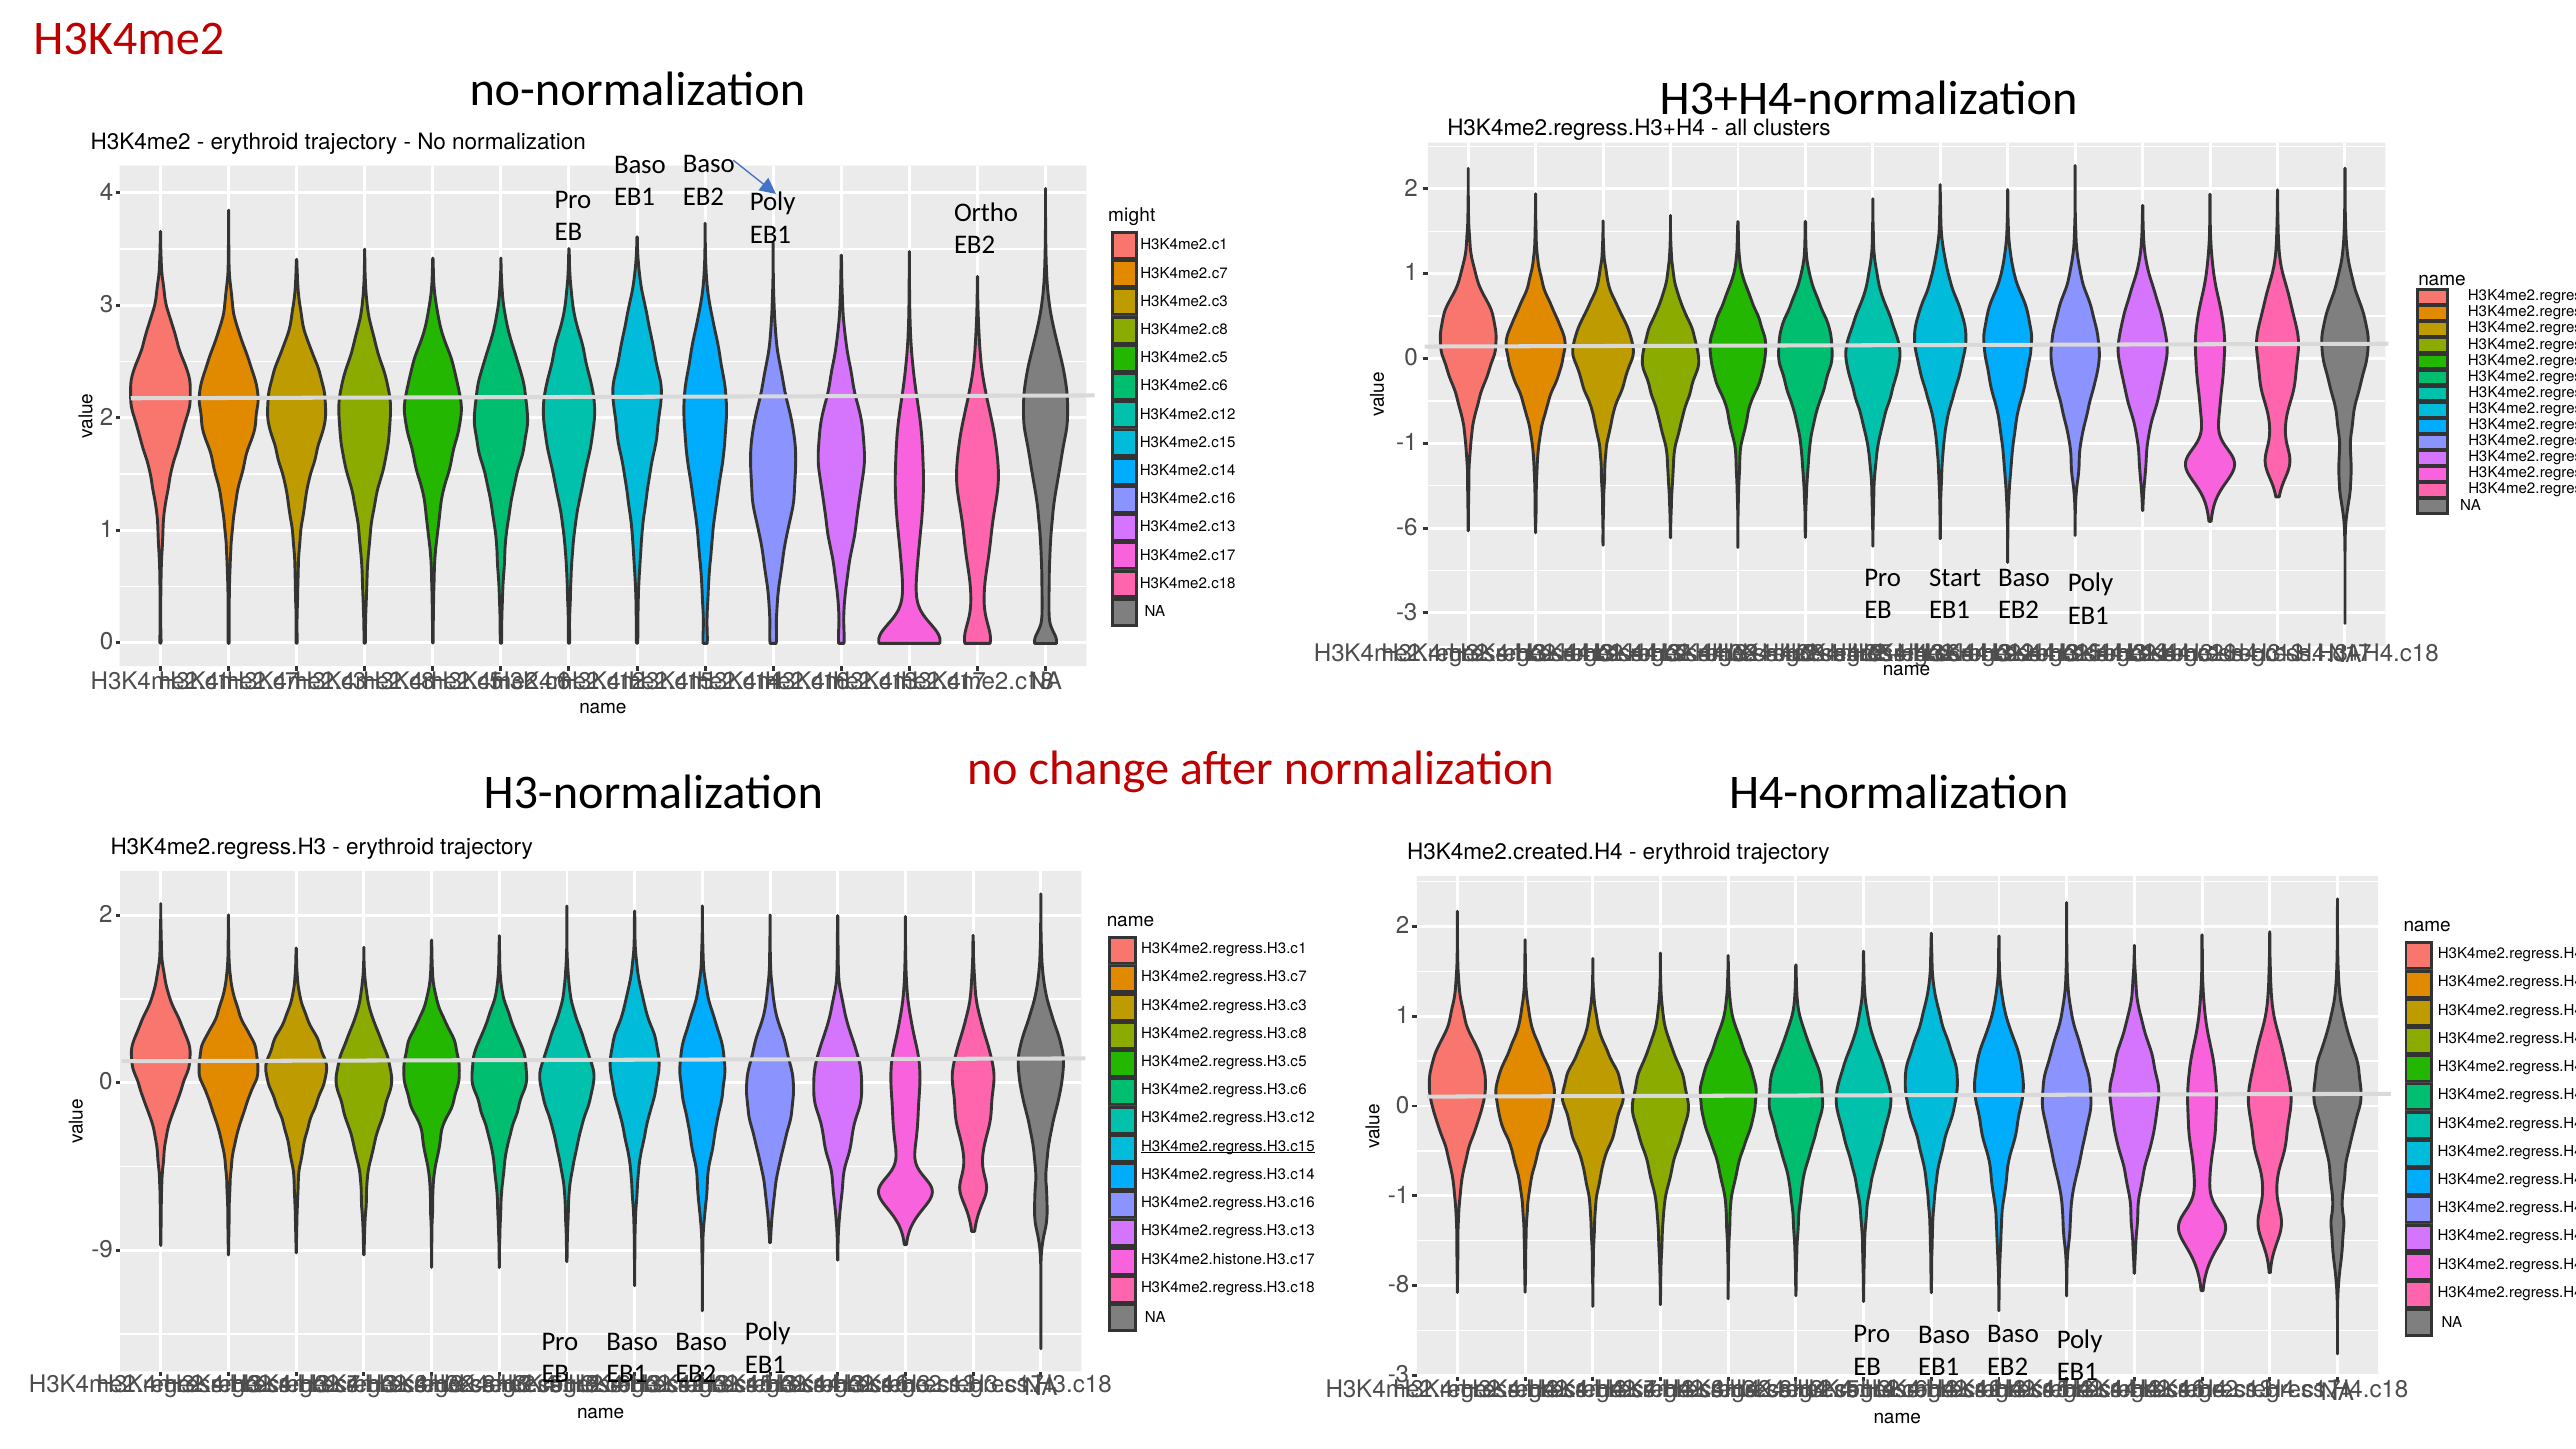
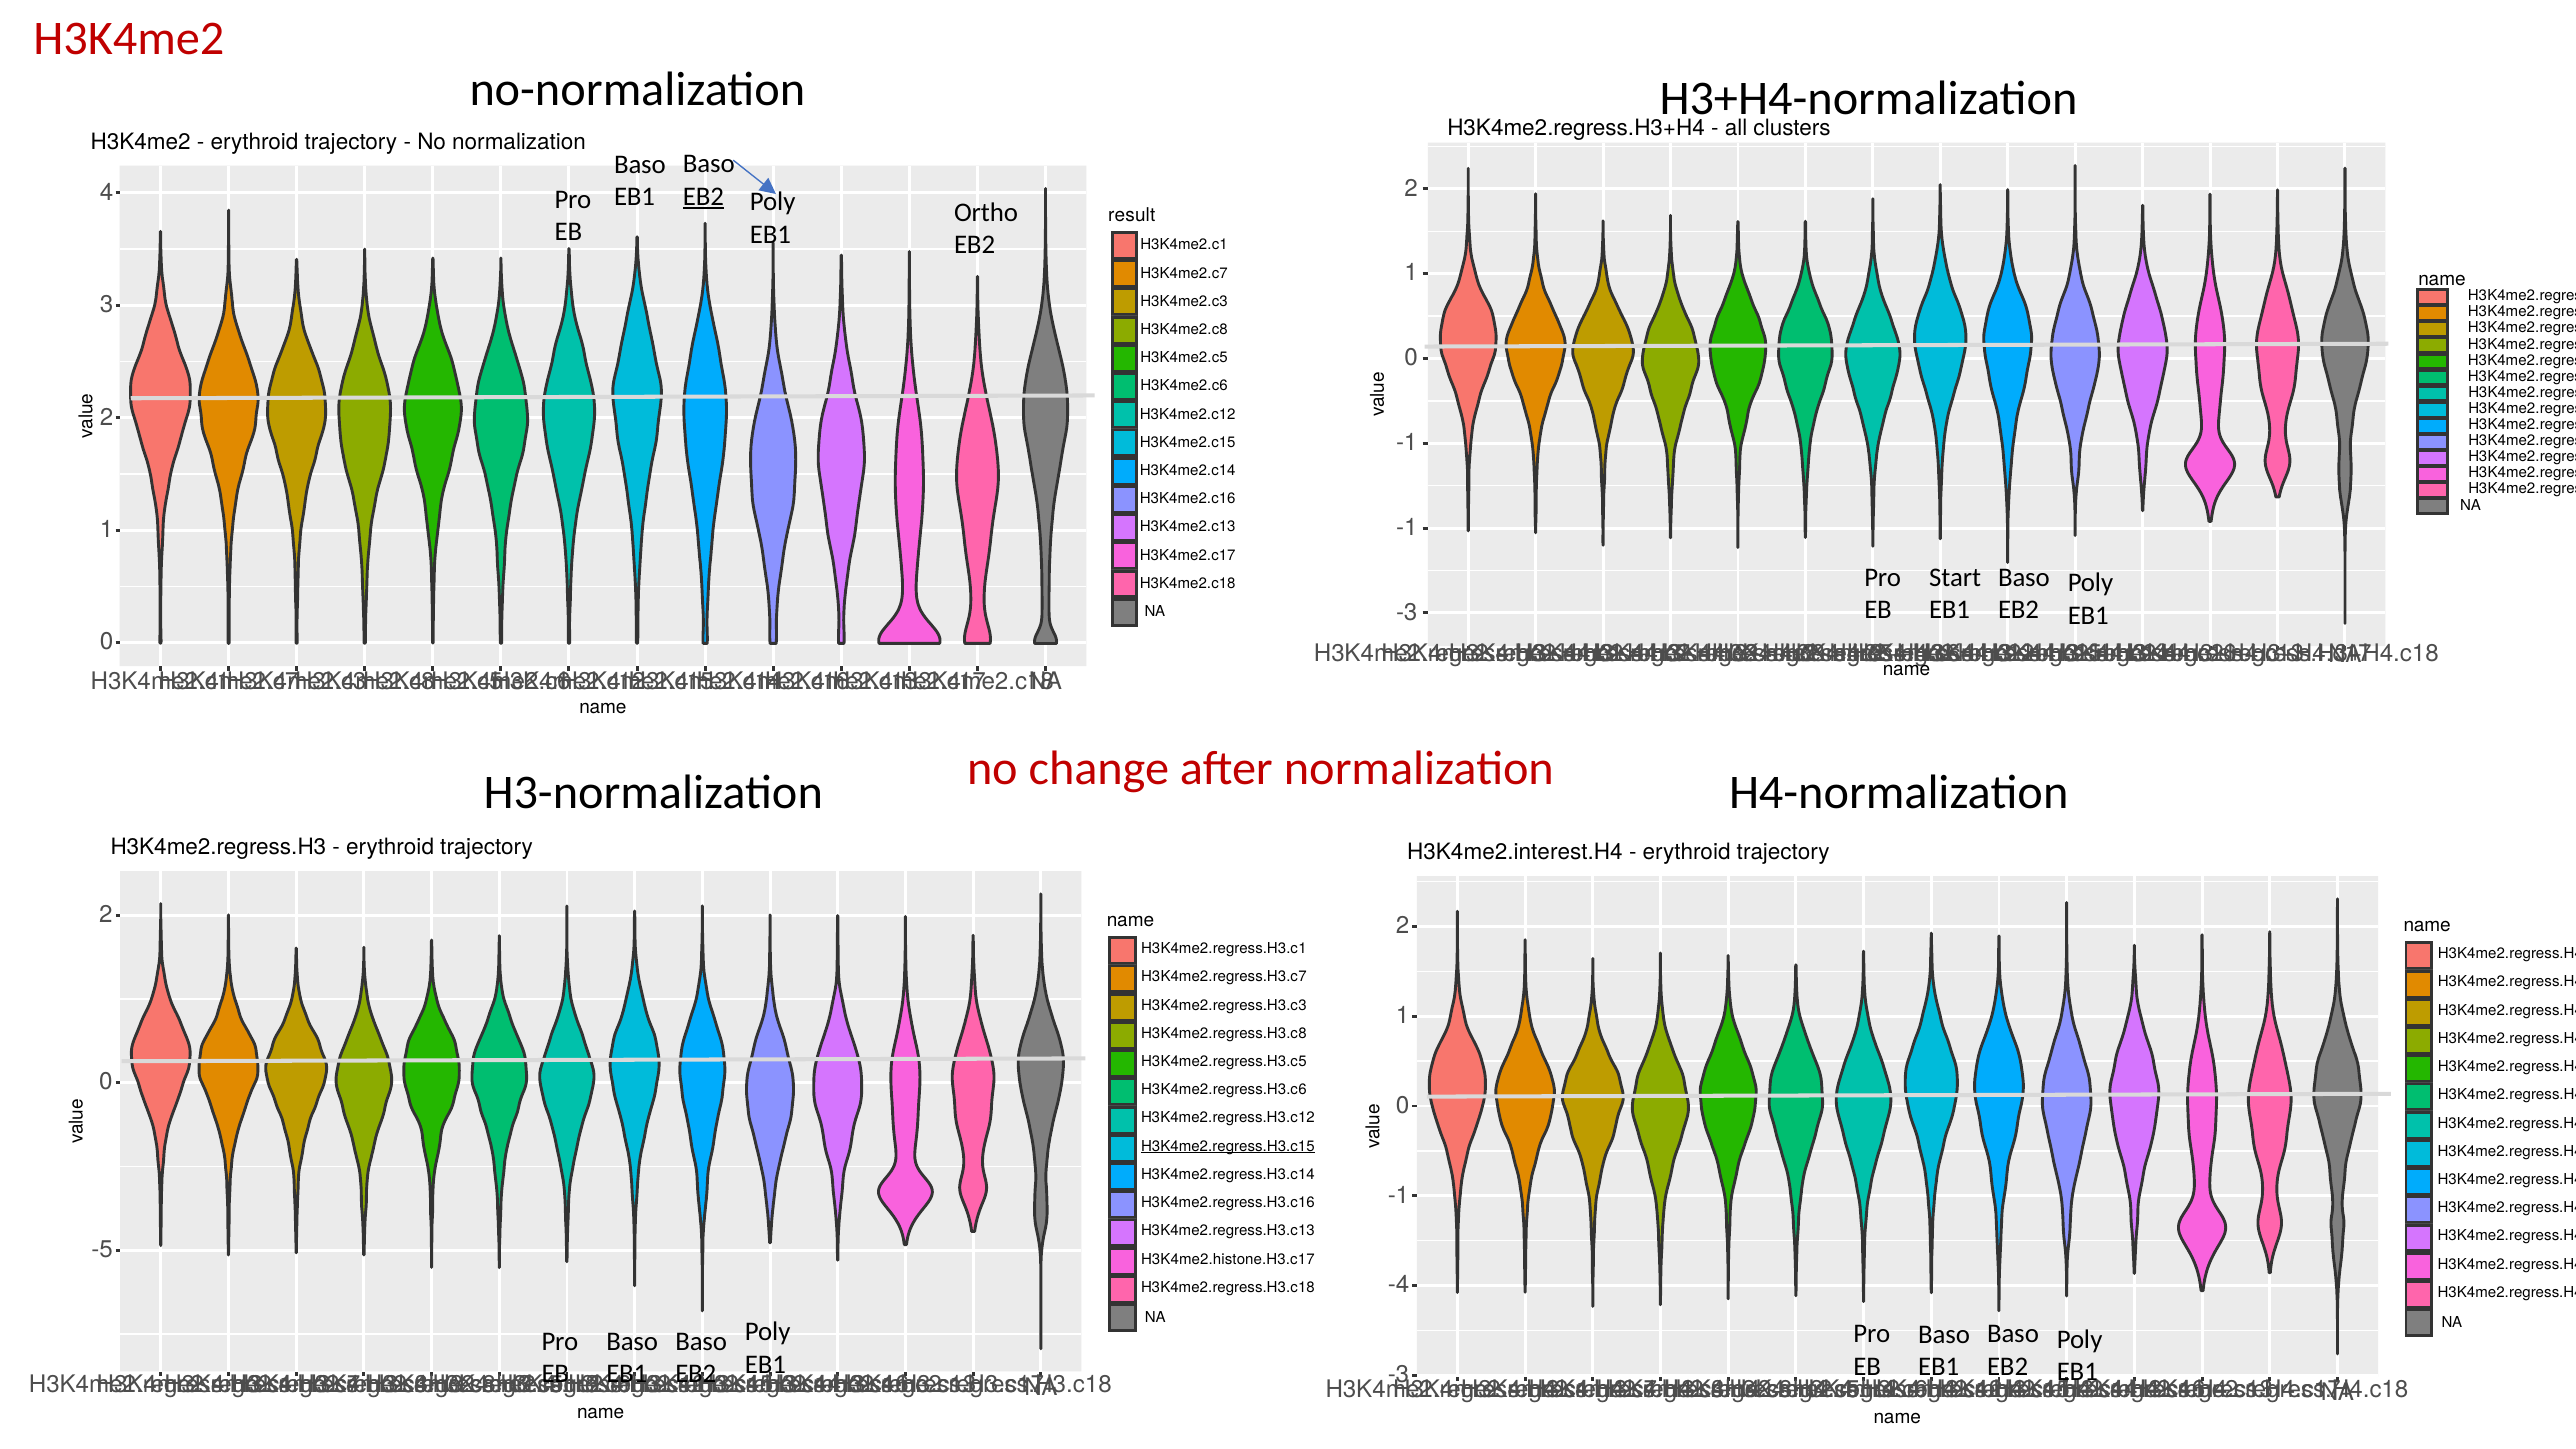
EB2 underline: none -> present (703, 196)
might: might -> result (1132, 215)
-6: -6 -> -1 (1407, 527)
H3K4me2.created.H4: H3K4me2.created.H4 -> H3K4me2.interest.H4 (1515, 852)
-9: -9 -> -5 (102, 1250)
-8: -8 -> -4 (1399, 1285)
